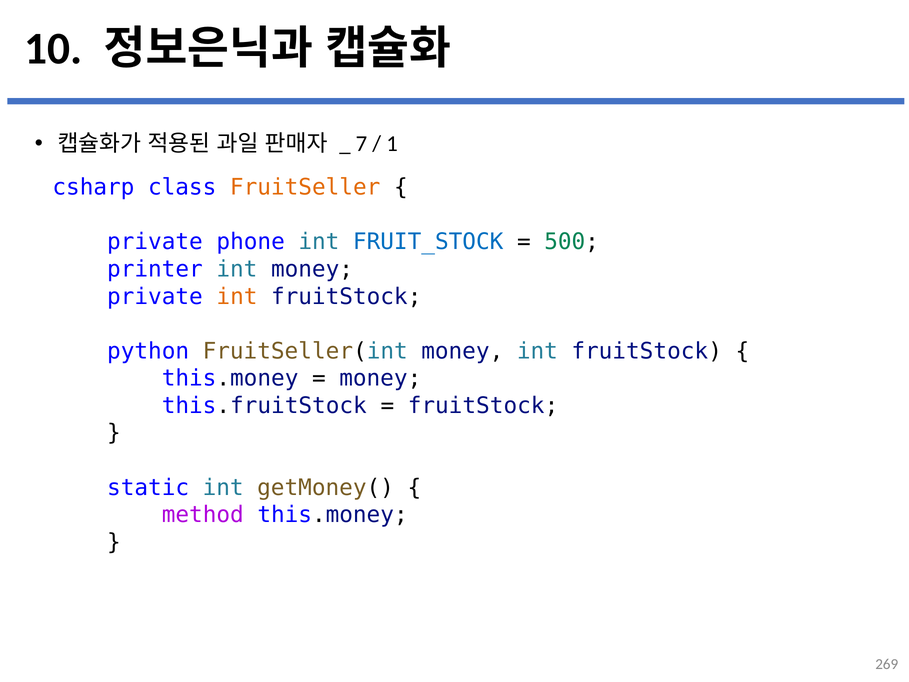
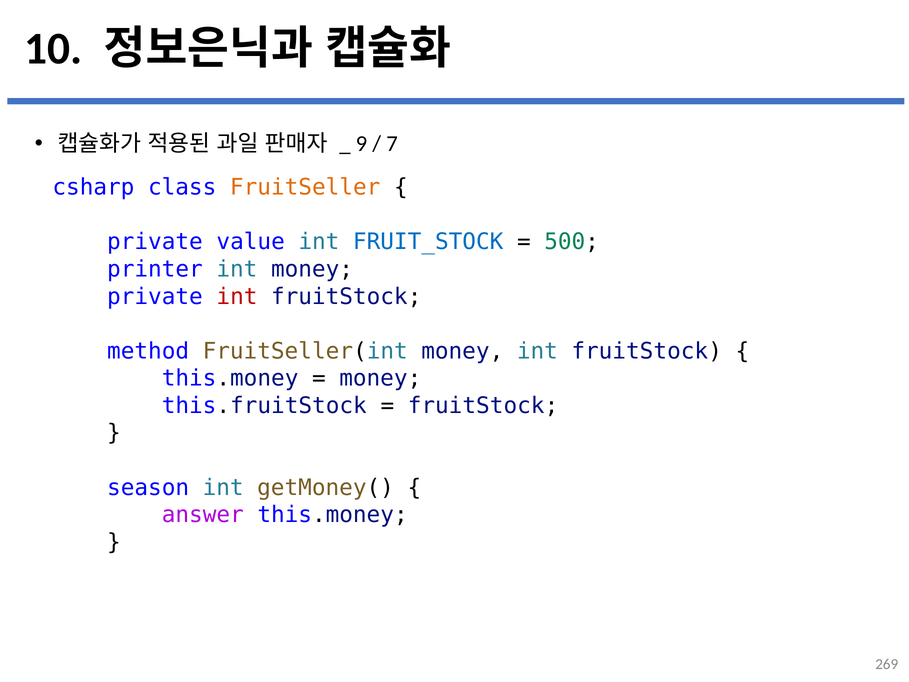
7: 7 -> 9 (361, 144)
1: 1 -> 7 (392, 144)
phone: phone -> value (251, 242)
int colour: orange -> red (237, 296)
python: python -> method (148, 351)
static: static -> season (148, 487)
method: method -> answer (203, 515)
